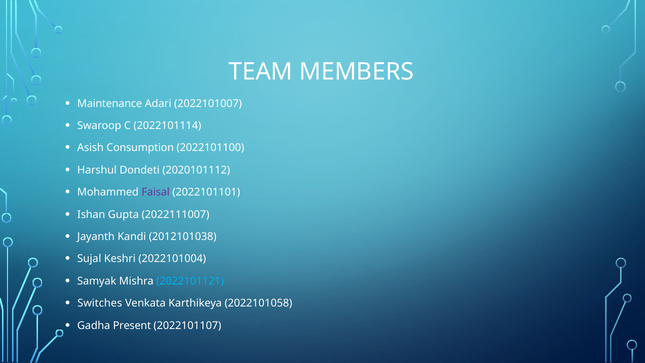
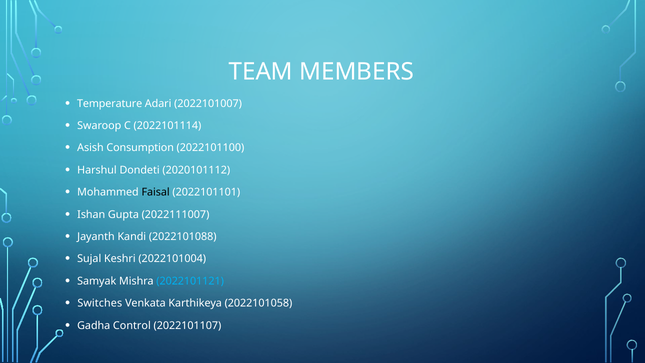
Maintenance: Maintenance -> Temperature (110, 103)
Faisal colour: purple -> black (156, 192)
2012101038: 2012101038 -> 2022101088 (183, 237)
Present: Present -> Control (132, 325)
